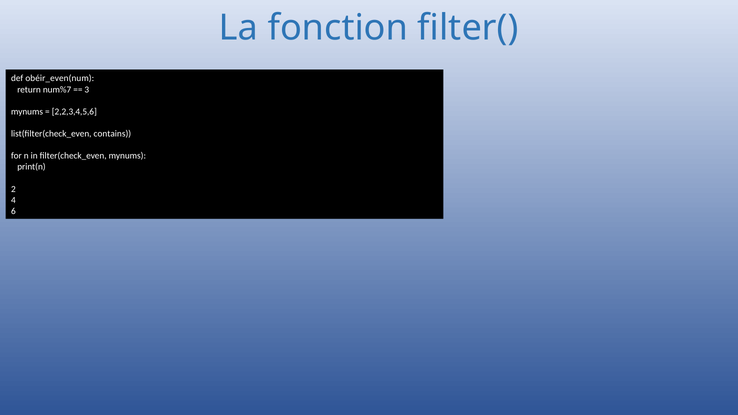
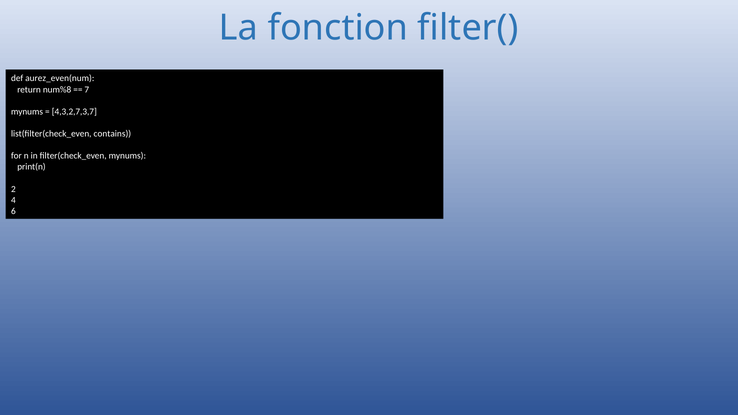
obéir_even(num: obéir_even(num -> aurez_even(num (60, 78)
num%7: num%7 -> num%8 (57, 90)
3: 3 -> 7 (87, 90)
2,2,3,4,5,6: 2,2,3,4,5,6 -> 4,3,2,7,3,7 (74, 112)
